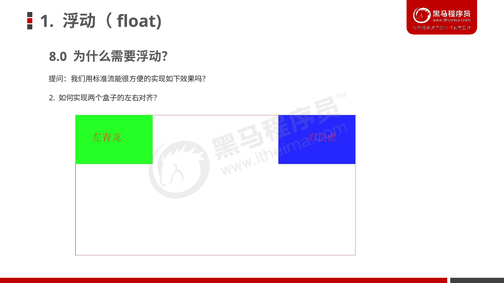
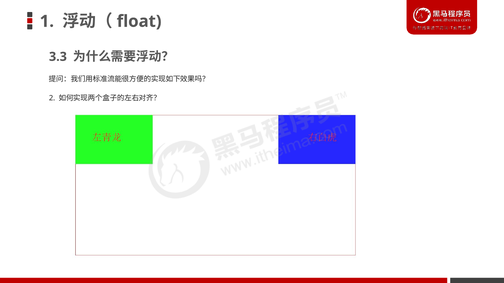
8.0: 8.0 -> 3.3 (58, 57)
